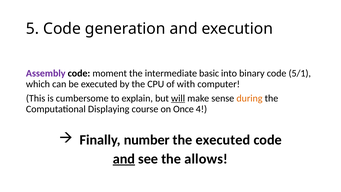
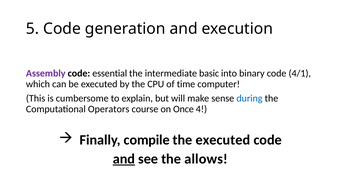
moment: moment -> essential (110, 73)
5/1: 5/1 -> 4/1 (300, 73)
with: with -> time (186, 84)
will underline: present -> none (178, 98)
during colour: orange -> blue (249, 98)
Displaying: Displaying -> Operators (109, 109)
number: number -> compile (147, 140)
